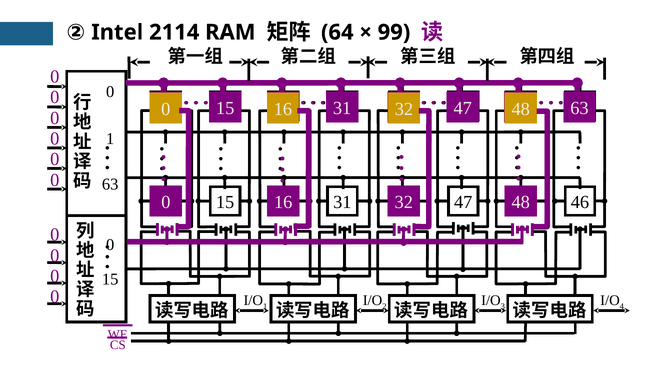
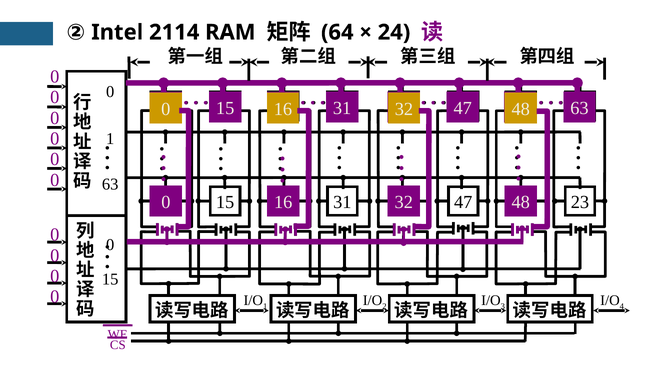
99: 99 -> 24 (394, 32)
46: 46 -> 23 (580, 202)
